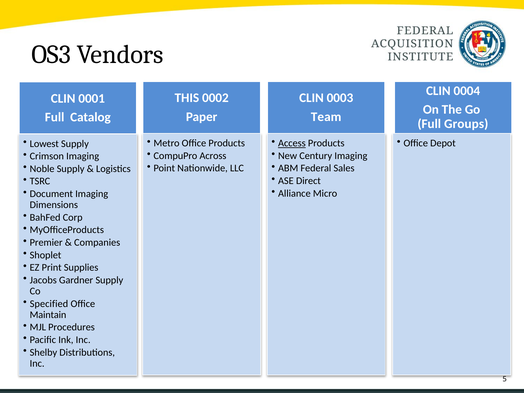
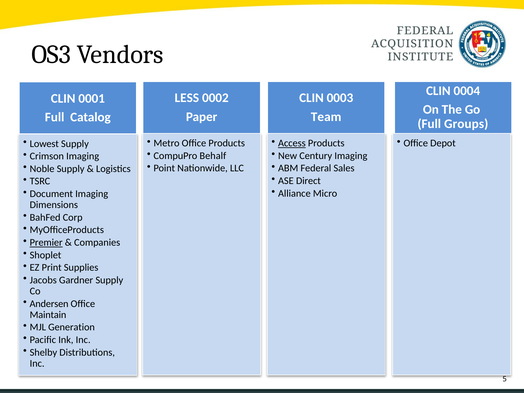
THIS: THIS -> LESS (187, 98)
Across: Across -> Behalf (213, 156)
Premier underline: none -> present (46, 242)
Specified: Specified -> Andersen (49, 304)
Procedures: Procedures -> Generation (72, 327)
